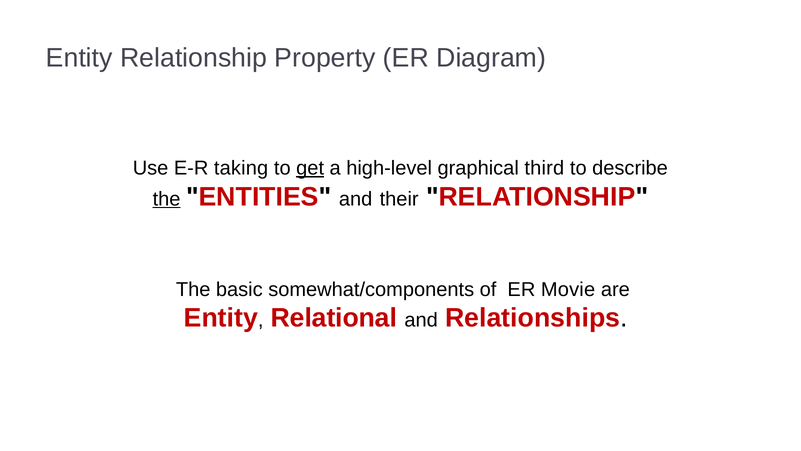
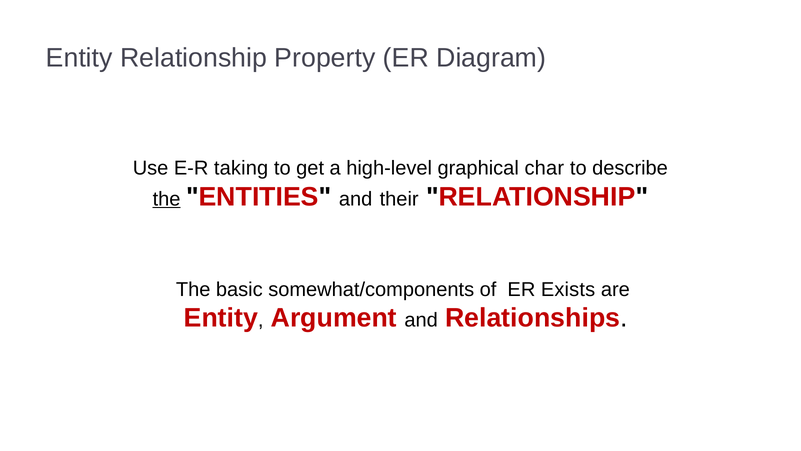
get underline: present -> none (310, 168)
third: third -> char (544, 168)
Movie: Movie -> Exists (568, 289)
Relational: Relational -> Argument (334, 318)
